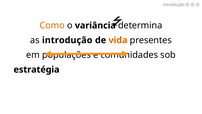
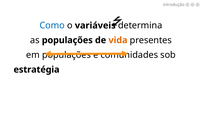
Como colour: orange -> blue (52, 25)
variância: variância -> variáveis (95, 25)
as introdução: introdução -> populações (67, 40)
